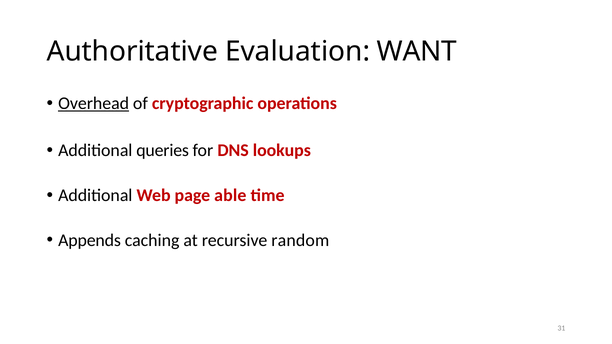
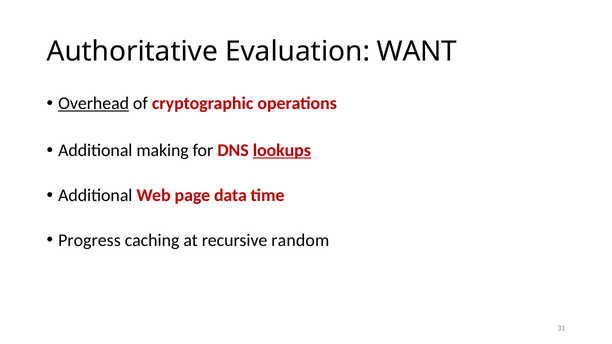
queries: queries -> making (163, 151)
lookups underline: none -> present (282, 151)
able: able -> data (230, 196)
Appends: Appends -> Progress (89, 240)
